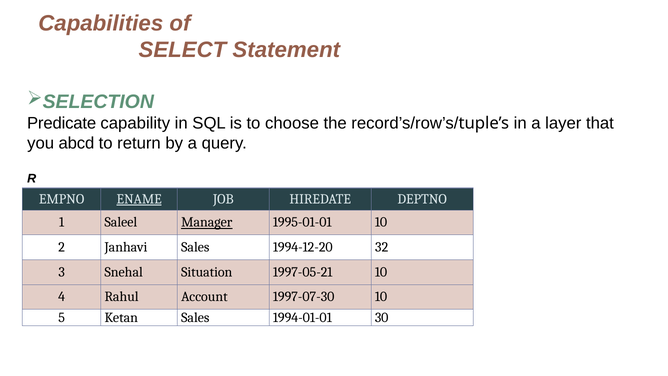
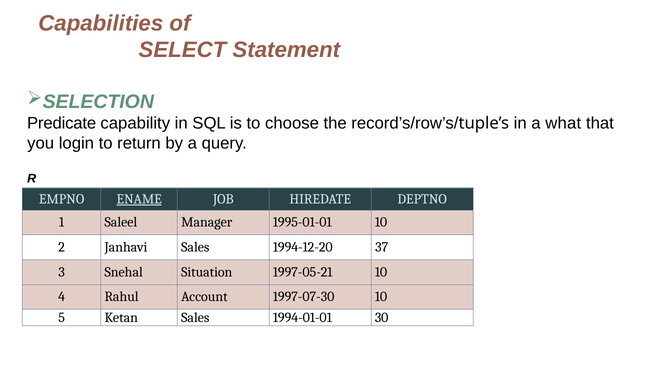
layer: layer -> what (563, 123)
abcd: abcd -> login (76, 143)
Manager underline: present -> none (207, 222)
32: 32 -> 37 (382, 247)
